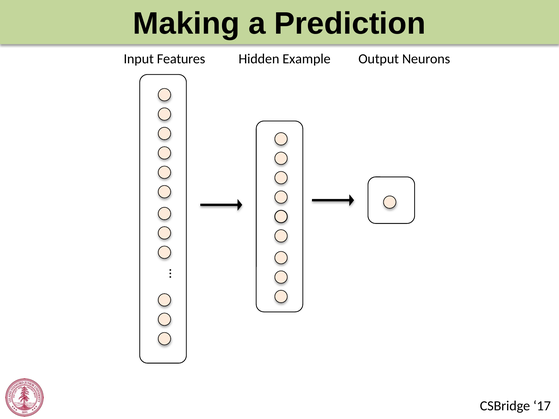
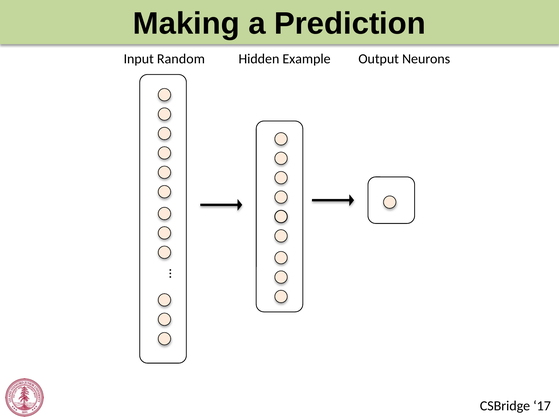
Features: Features -> Random (181, 59)
